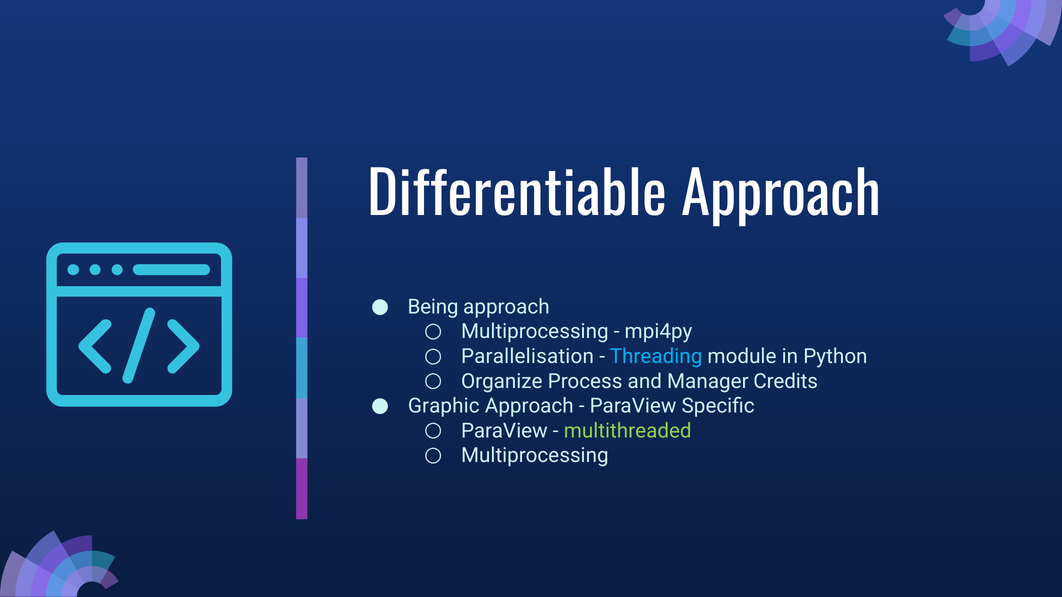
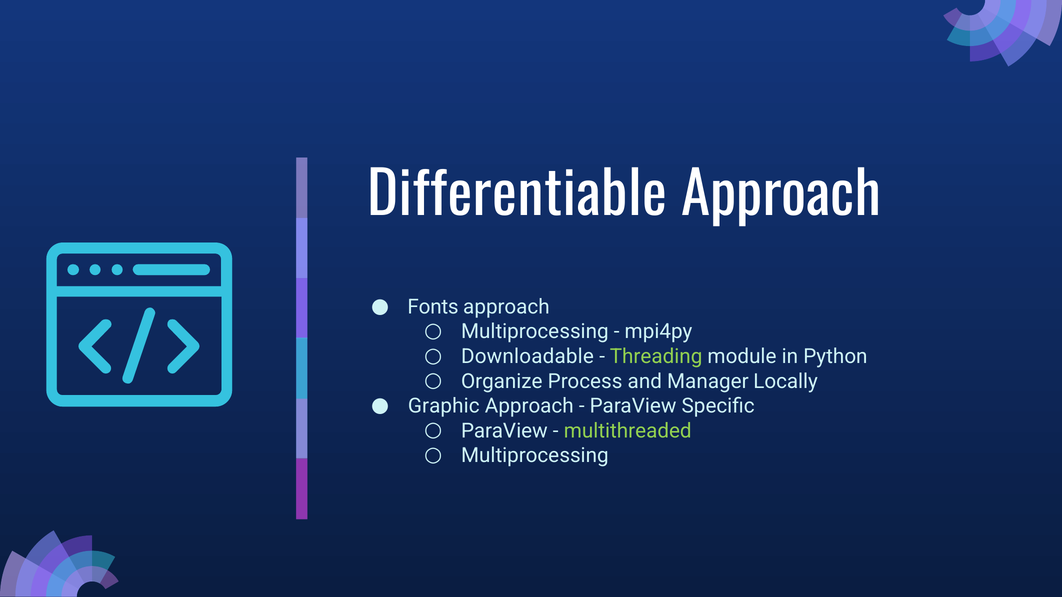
Being: Being -> Fonts (433, 307)
Parallelisation: Parallelisation -> Downloadable (527, 357)
Threading colour: light blue -> light green (656, 357)
Credits: Credits -> Locally (786, 381)
